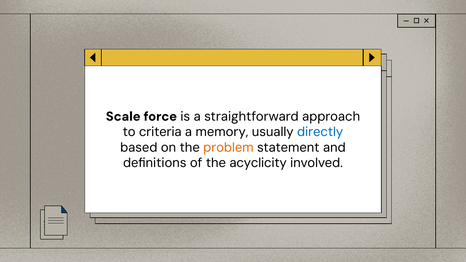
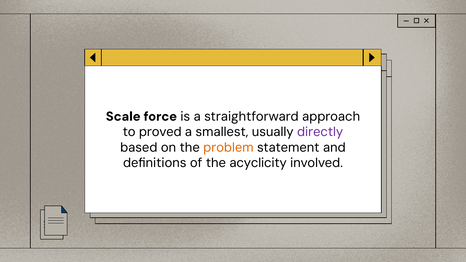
criteria: criteria -> proved (160, 132)
memory: memory -> smallest (222, 132)
directly colour: blue -> purple (320, 132)
